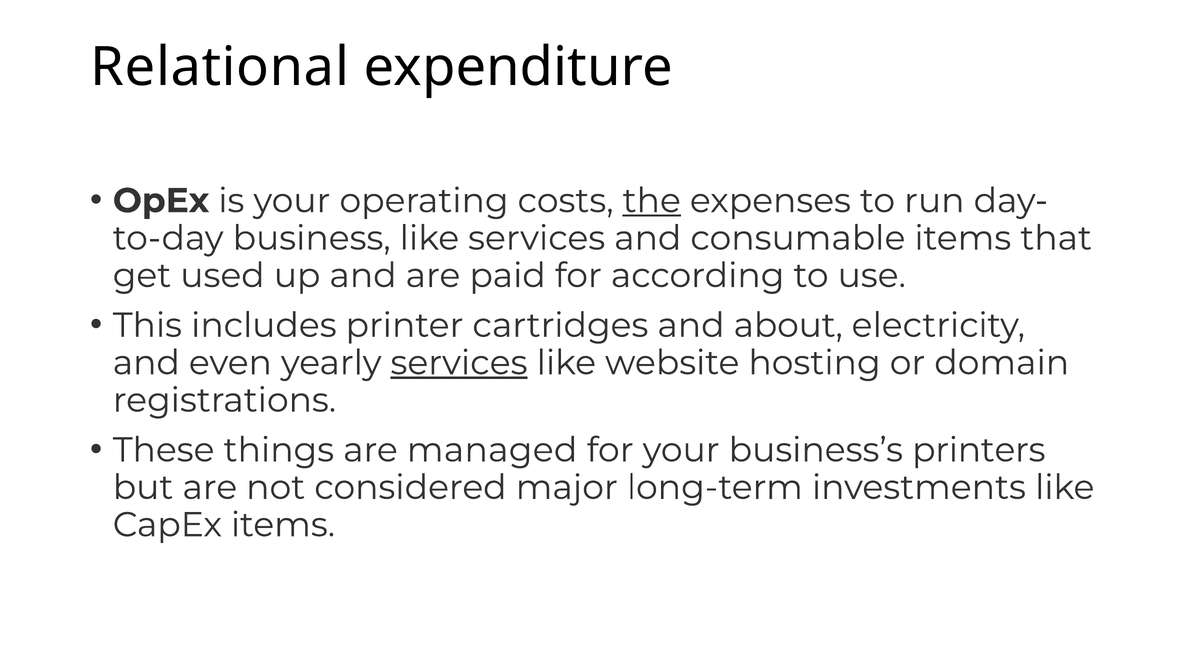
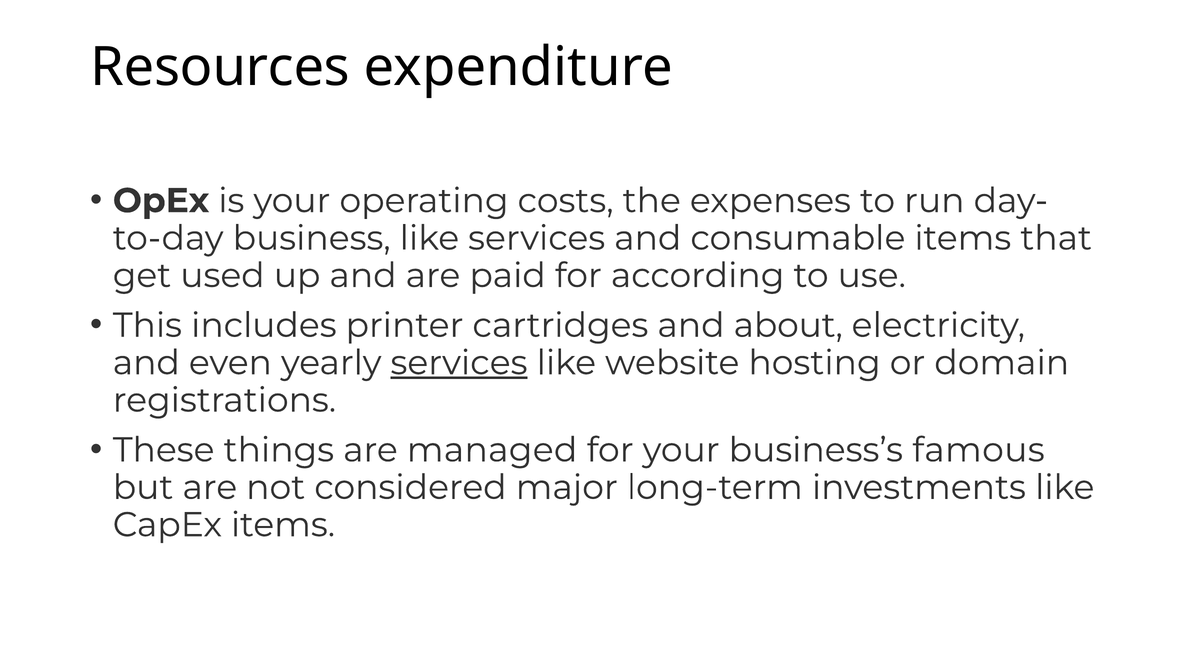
Relational: Relational -> Resources (220, 67)
the underline: present -> none (652, 201)
printers: printers -> famous (978, 450)
